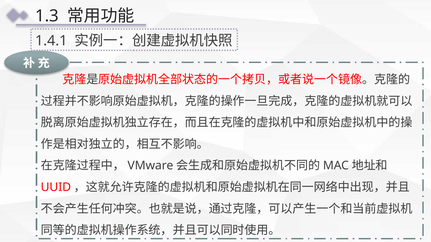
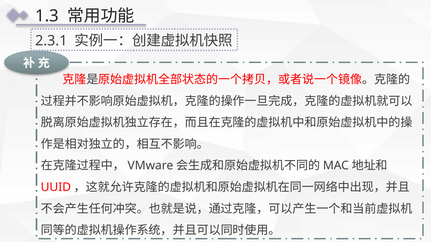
1.4.1: 1.4.1 -> 2.3.1 (51, 41)
